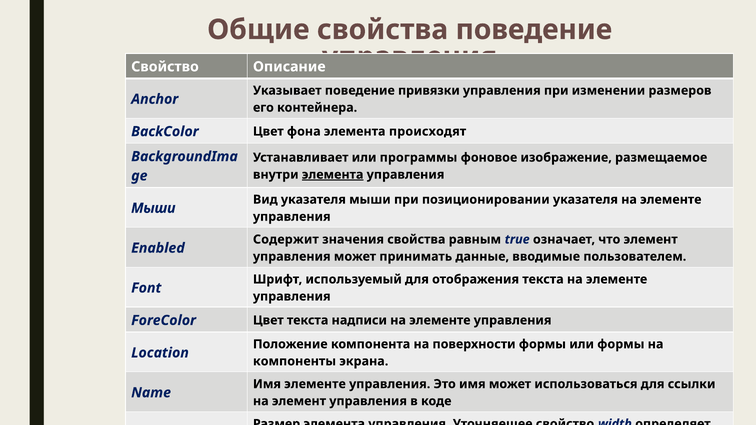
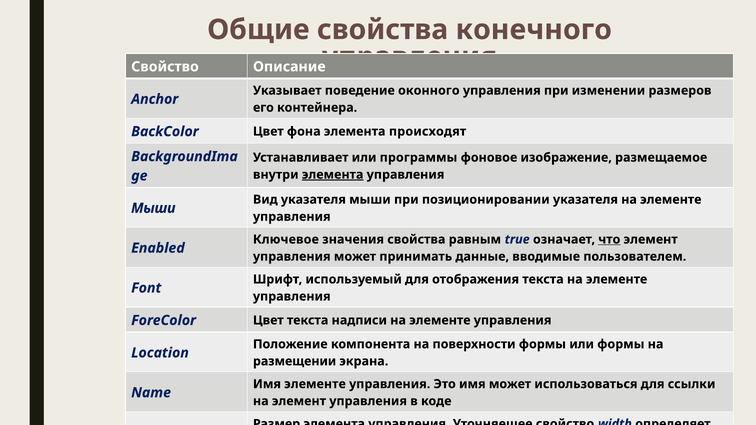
свойства поведение: поведение -> конечного (534, 30)
привязки: привязки -> оконного (429, 91)
Содержит: Содержит -> Ключевое (286, 240)
что underline: none -> present (609, 240)
компоненты: компоненты -> размещении (295, 361)
